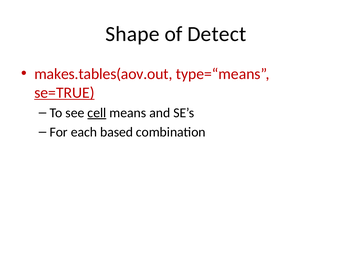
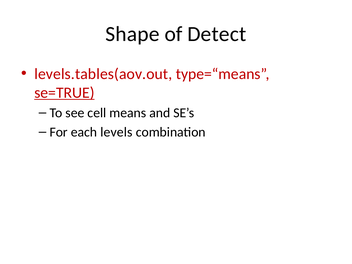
makes.tables(aov.out: makes.tables(aov.out -> levels.tables(aov.out (103, 74)
cell underline: present -> none (97, 113)
based: based -> levels (116, 132)
